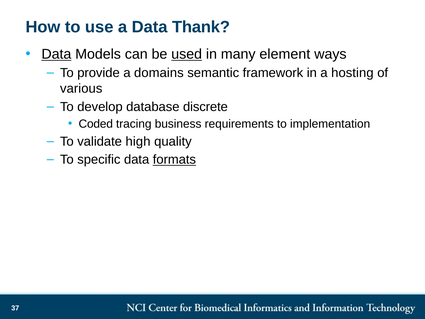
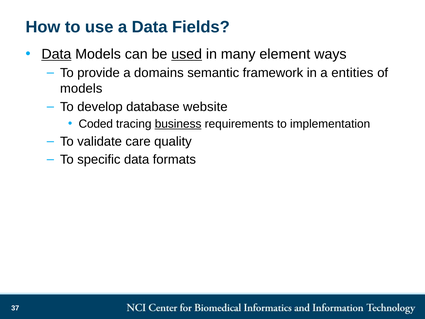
Thank: Thank -> Fields (201, 27)
hosting: hosting -> entities (352, 73)
various: various -> models (81, 88)
discrete: discrete -> website (205, 107)
business underline: none -> present (178, 124)
high: high -> care (138, 141)
formats underline: present -> none (174, 160)
